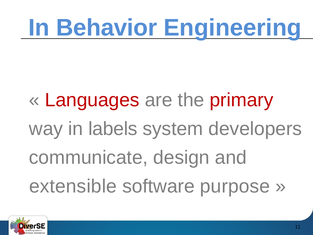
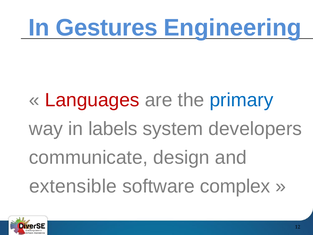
Behavior: Behavior -> Gestures (107, 28)
primary colour: red -> blue (241, 100)
purpose: purpose -> complex (235, 186)
